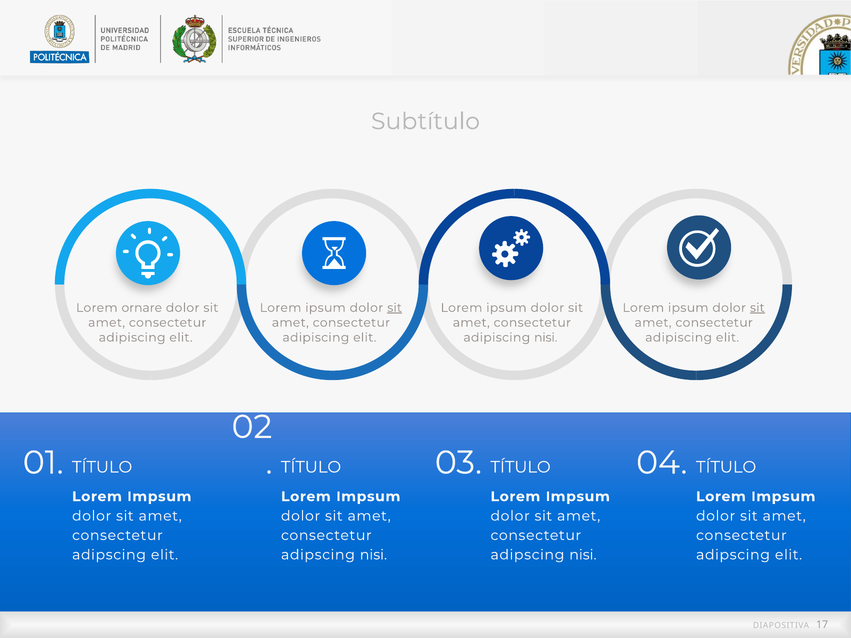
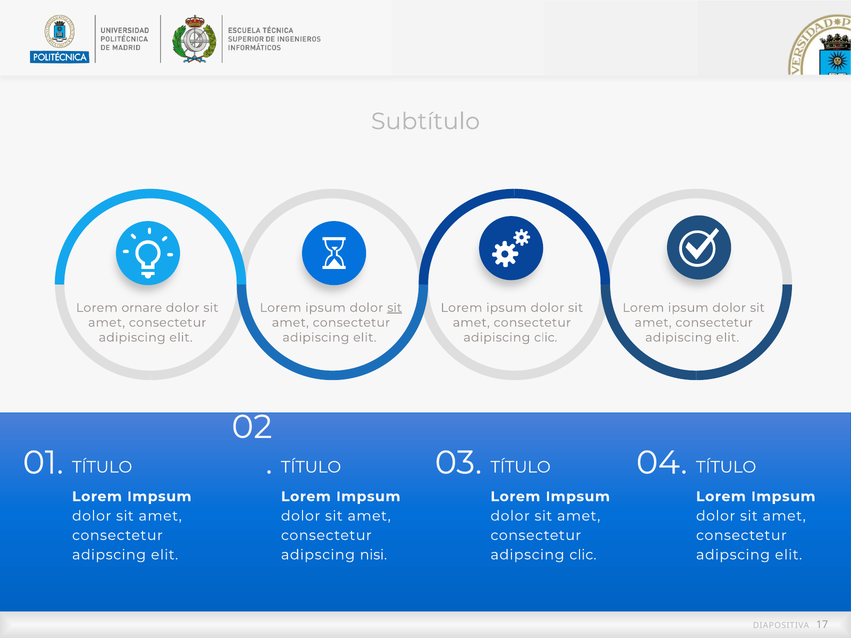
sit underline: present -> none (757, 308)
adipiscing nisi: nisi -> clic (546, 338)
nisi: nisi -> clic (583, 555)
